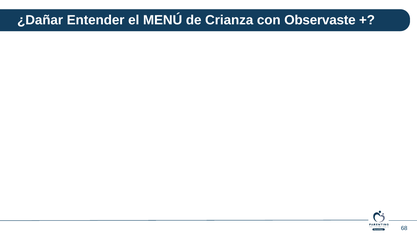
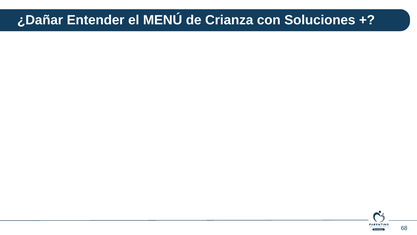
Observaste: Observaste -> Soluciones (320, 20)
